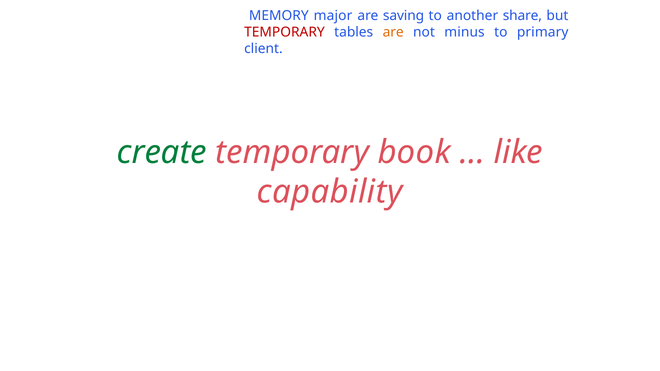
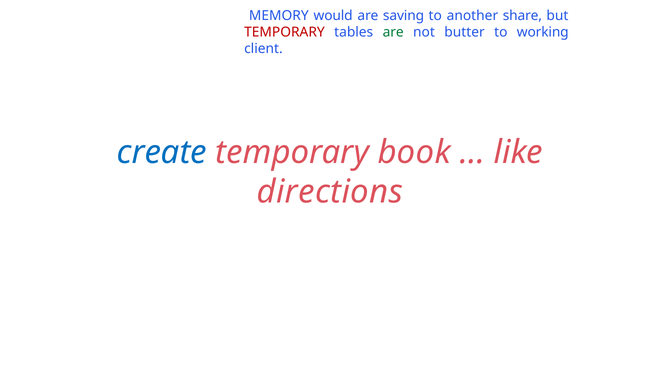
major: major -> would (333, 16)
are colour: orange -> green (393, 32)
minus: minus -> butter (465, 32)
primary: primary -> working (543, 32)
create colour: green -> blue (162, 152)
capability: capability -> directions (330, 192)
